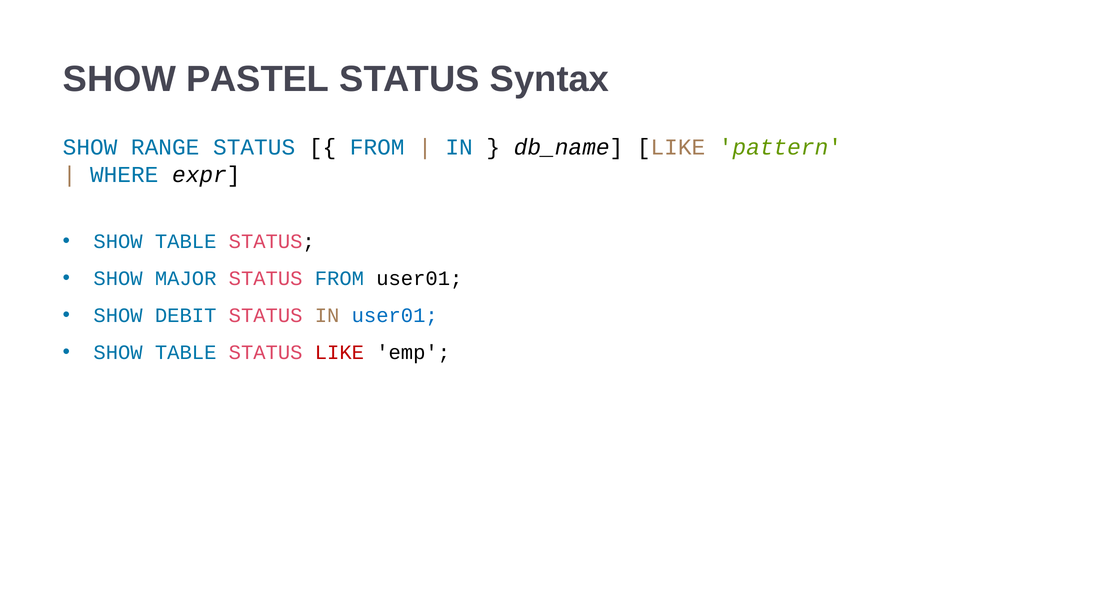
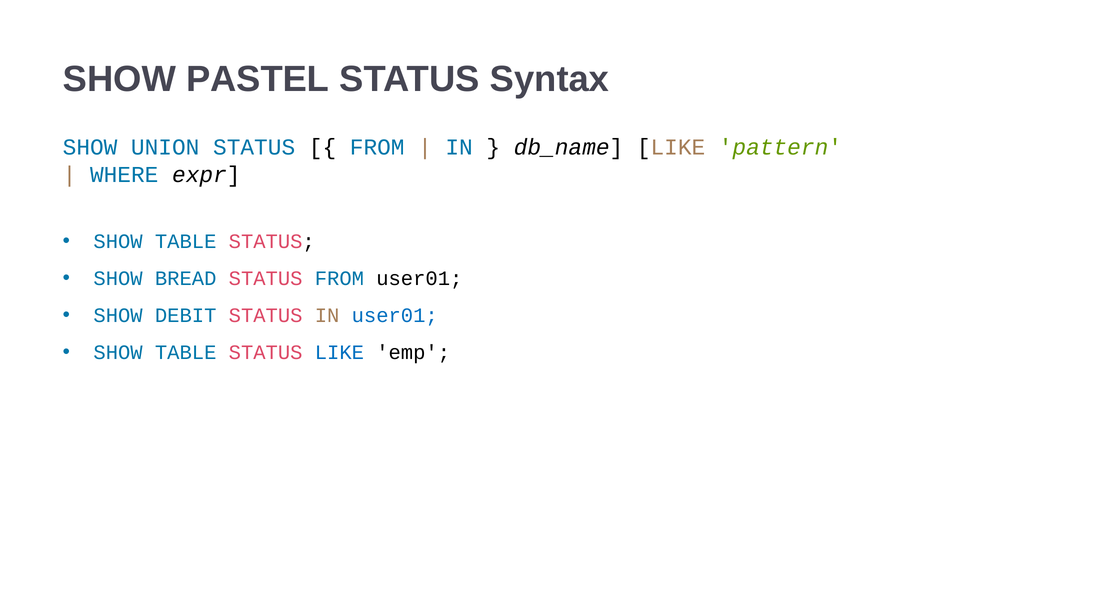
RANGE: RANGE -> UNION (165, 147)
MAJOR: MAJOR -> BREAD (186, 279)
LIKE colour: red -> blue (339, 352)
